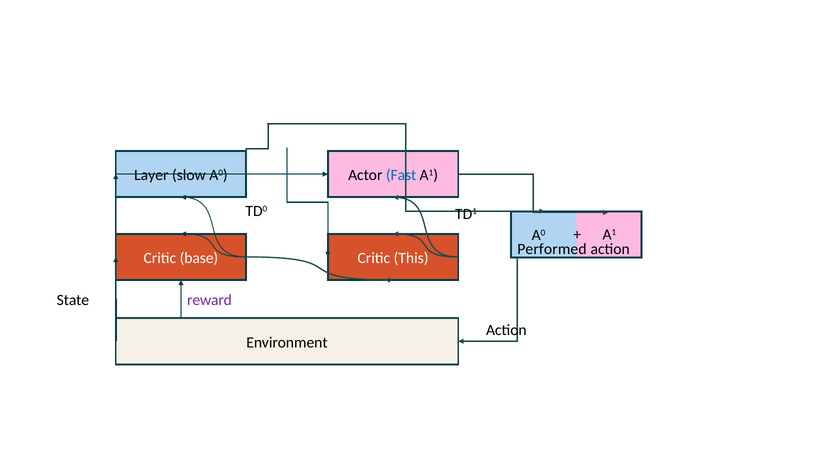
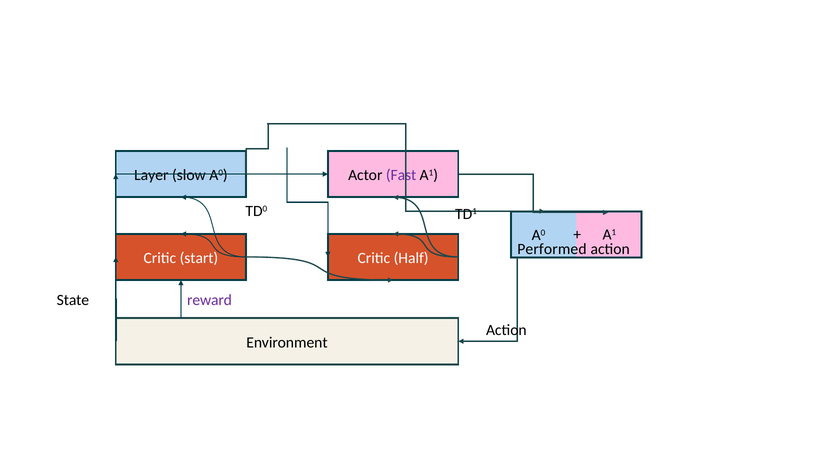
Fast colour: blue -> purple (401, 175)
base: base -> start (199, 258)
This: This -> Half (411, 258)
